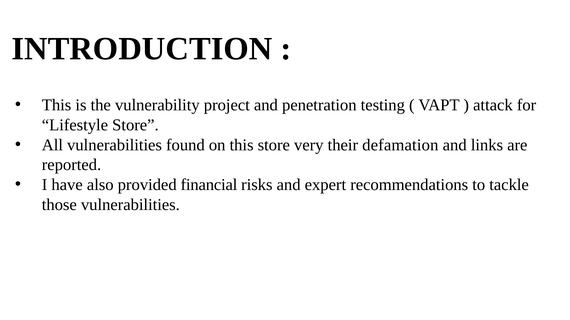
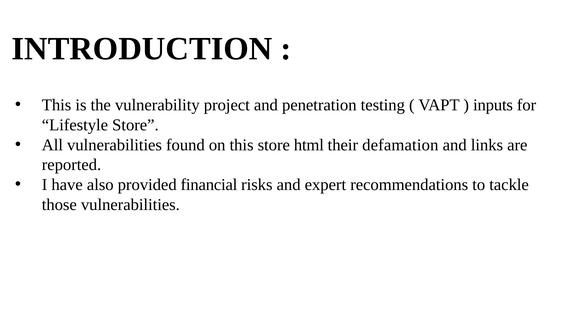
attack: attack -> inputs (493, 105)
very: very -> html (309, 145)
